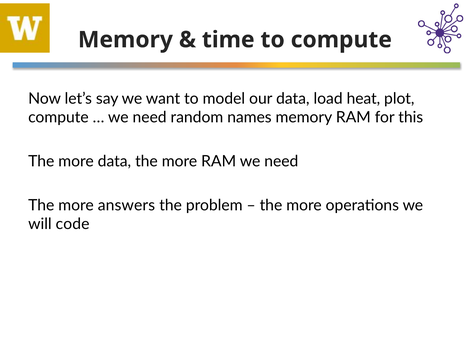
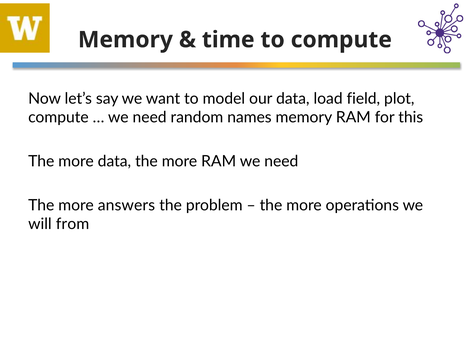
heat: heat -> field (363, 98)
code: code -> from (73, 224)
